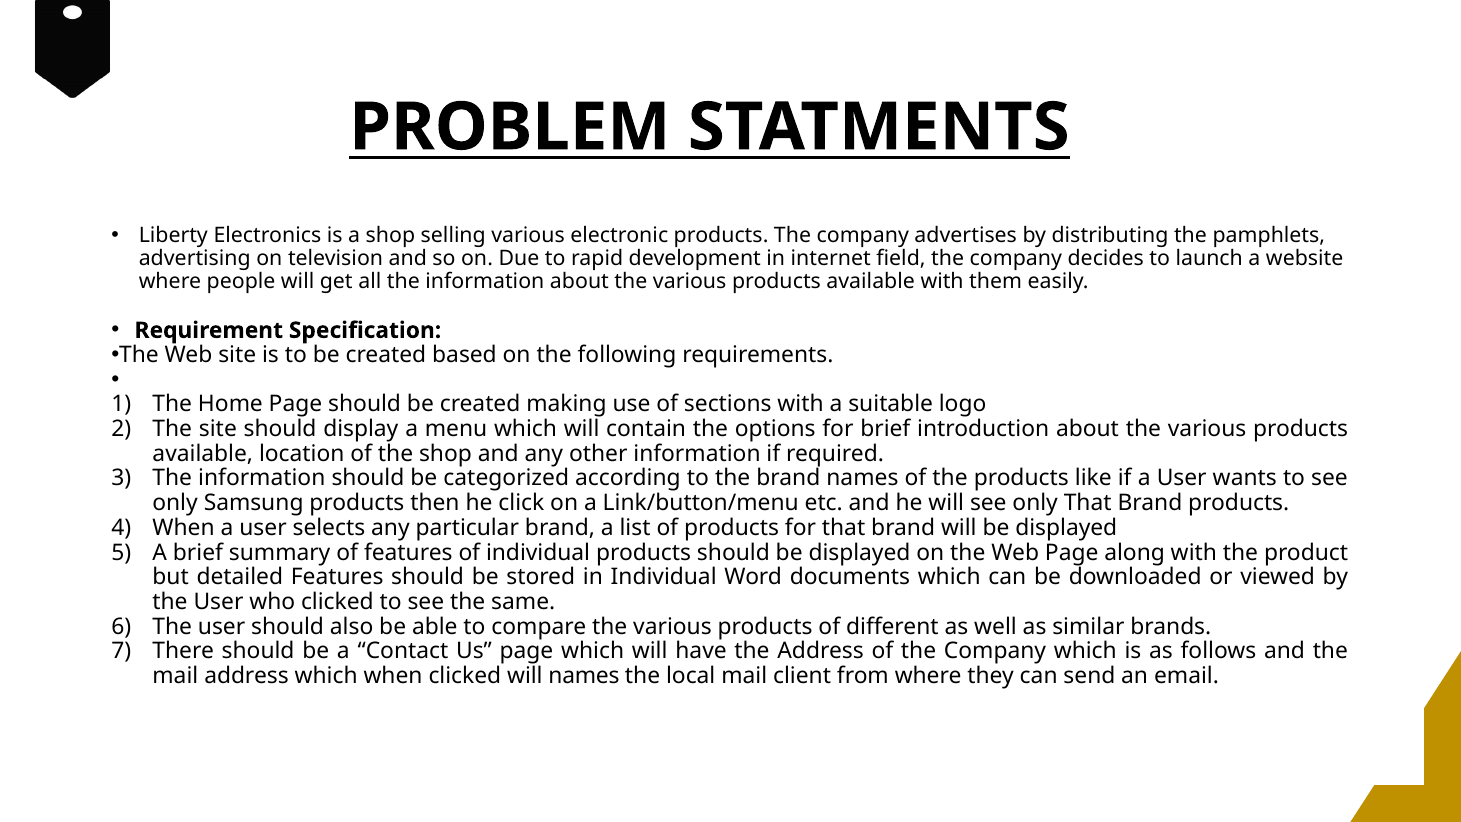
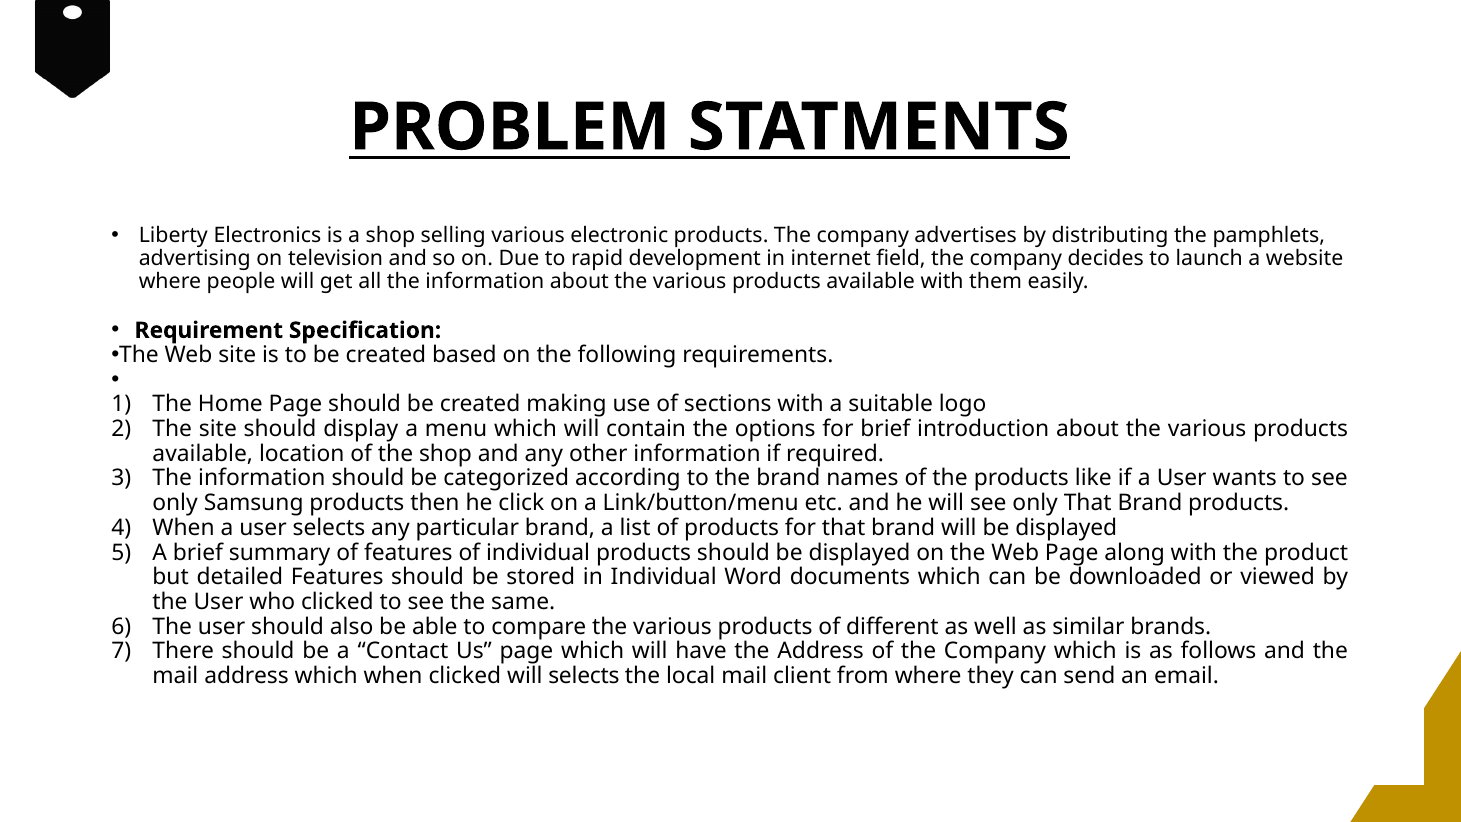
will names: names -> selects (584, 676)
